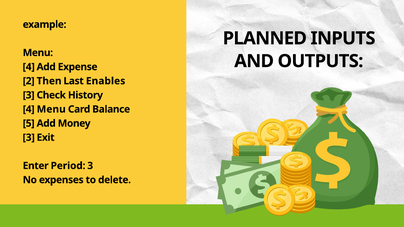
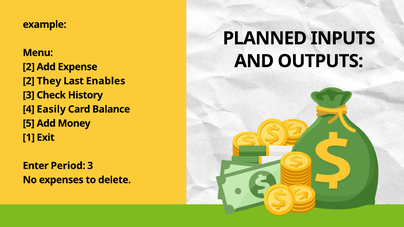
4: 4 -> 2 (29, 67)
Then: Then -> They (49, 81)
4 Menu: Menu -> Easily (51, 109)
3: 3 -> 1 (29, 138)
